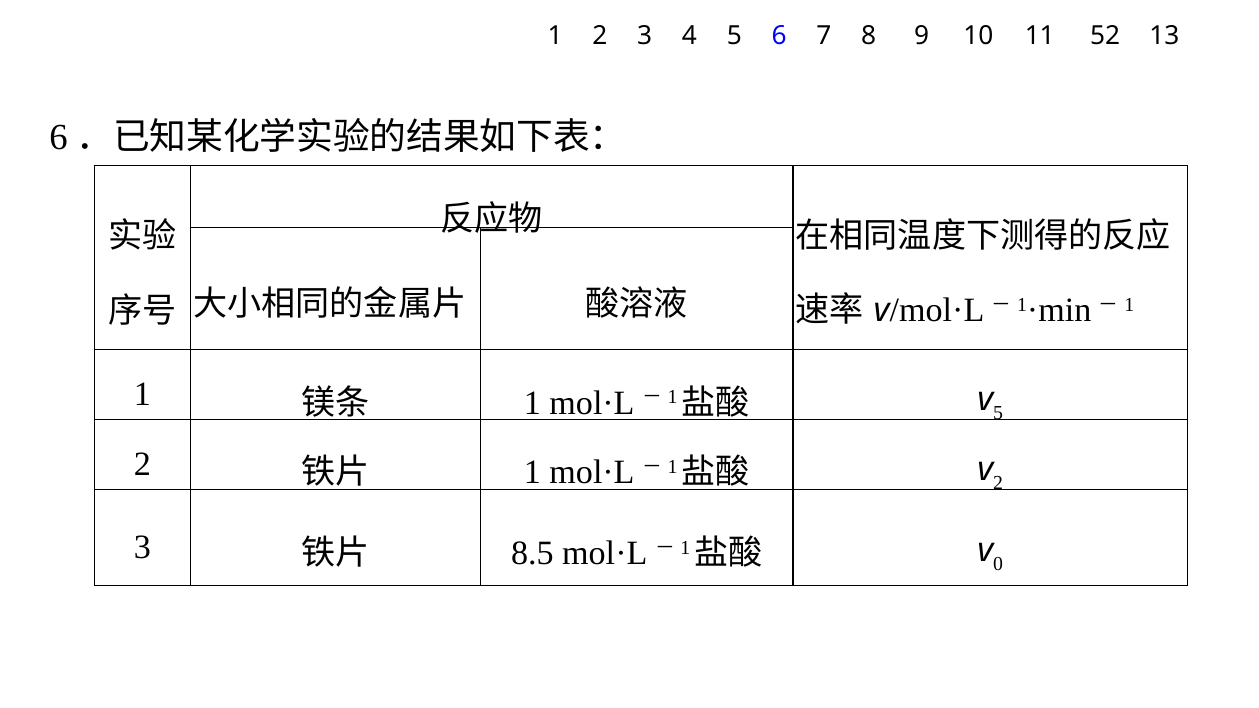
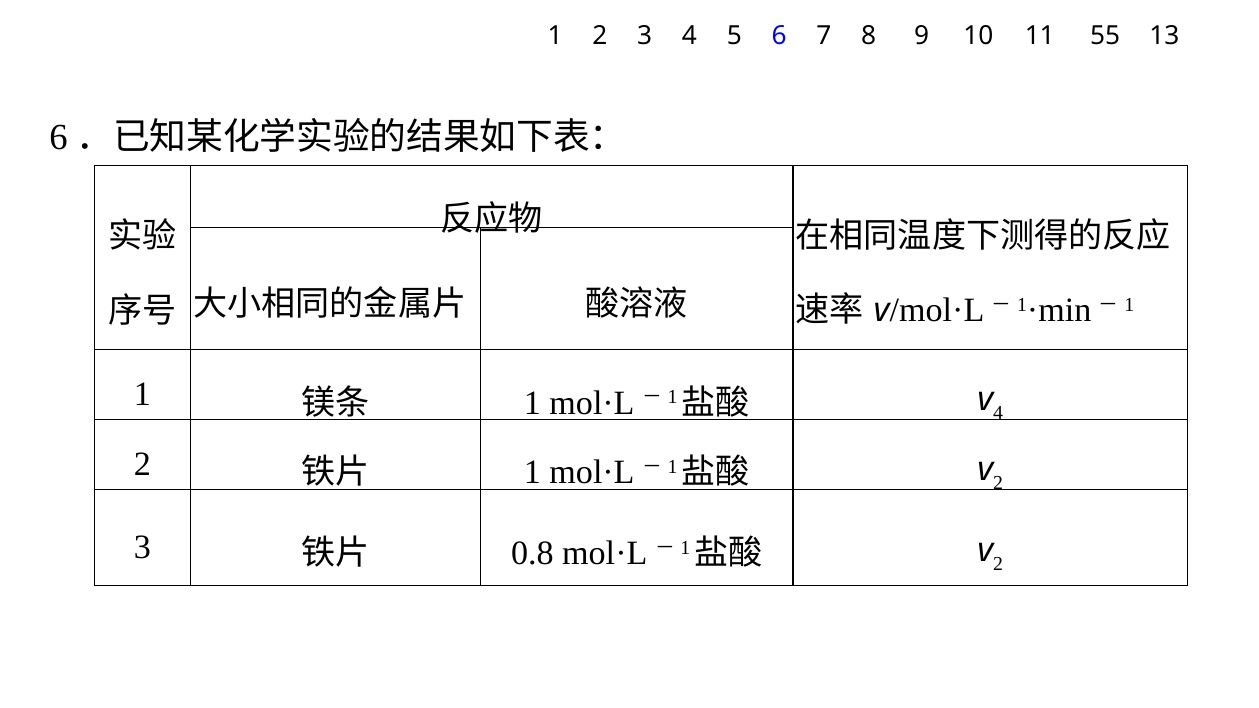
52: 52 -> 55 (1105, 36)
5: 5 -> 4 (998, 413)
8.5: 8.5 -> 0.8 (532, 554)
0: 0 -> 2 (998, 564)
